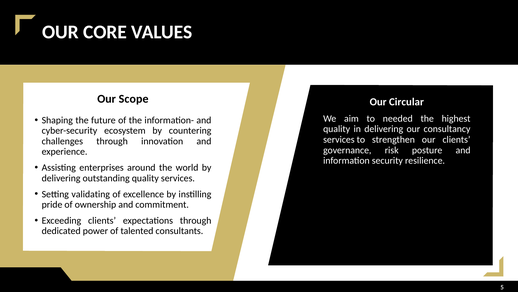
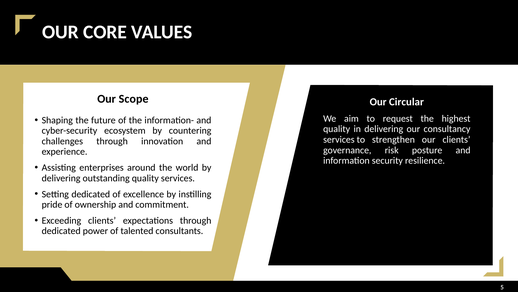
needed: needed -> request (398, 118)
Setting validating: validating -> dedicated (91, 194)
